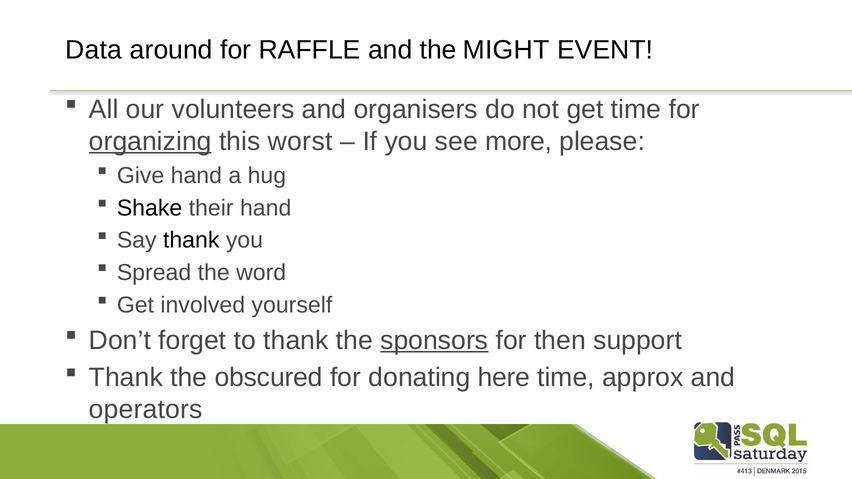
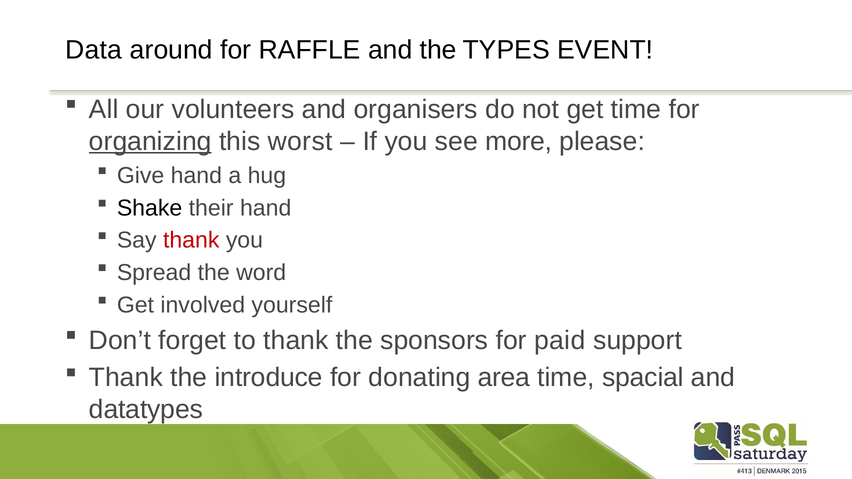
MIGHT: MIGHT -> TYPES (506, 50)
thank colour: black -> red (191, 240)
sponsors underline: present -> none (434, 340)
then: then -> paid (560, 340)
obscured: obscured -> introduce (269, 378)
here: here -> area (504, 378)
approx: approx -> spacial (643, 378)
operators: operators -> datatypes (146, 410)
